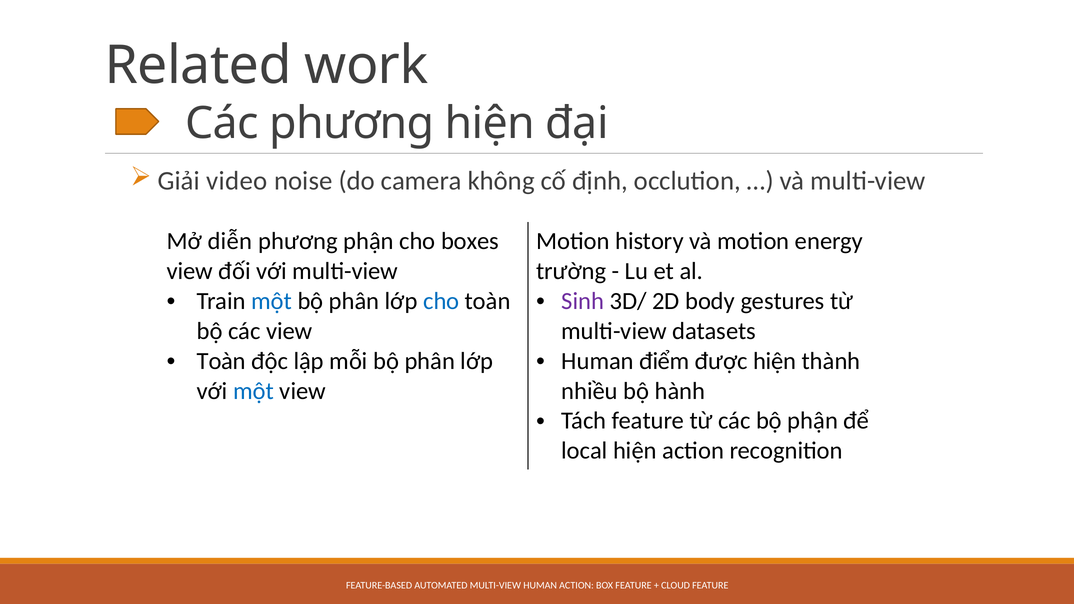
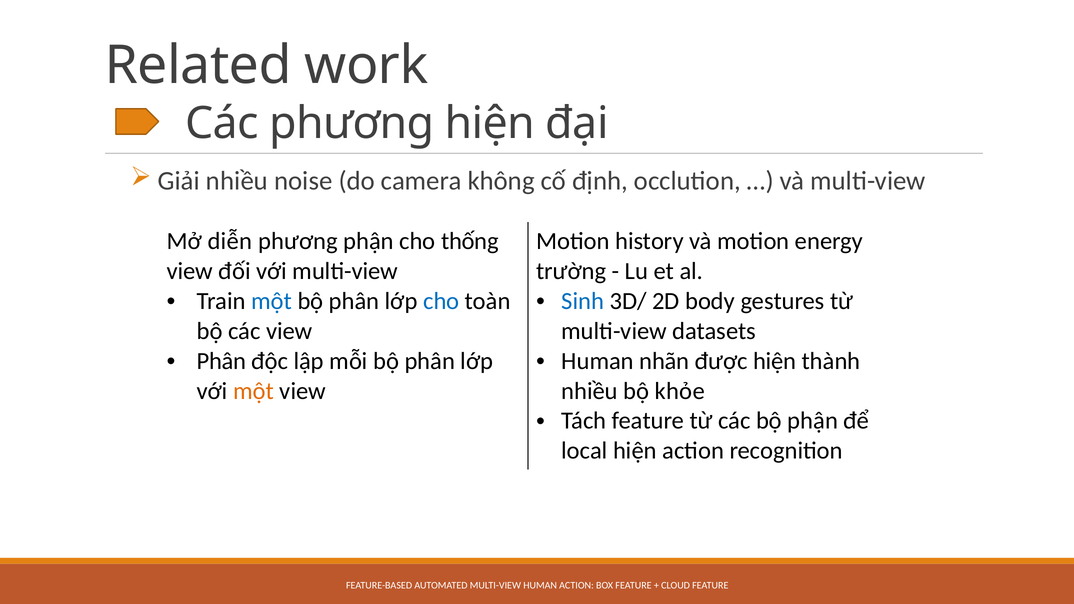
Giải video: video -> nhiều (237, 181)
boxes: boxes -> thống (470, 241)
Sinh colour: purple -> blue (583, 301)
Toàn: Toàn -> Phân (221, 361)
điểm: điểm -> nhãn (664, 361)
một colour: blue -> orange (253, 391)
hành: hành -> khỏe (680, 391)
